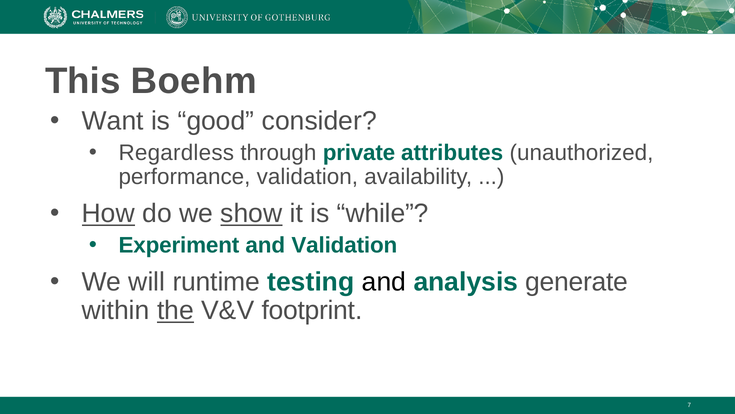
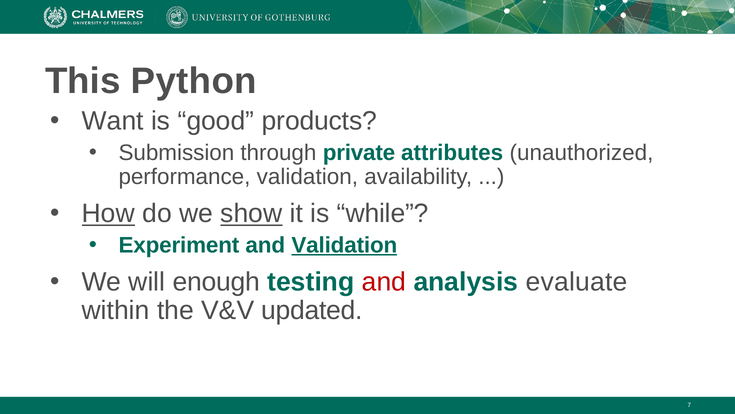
Boehm: Boehm -> Python (194, 81)
consider: consider -> products (319, 121)
Regardless: Regardless -> Submission (176, 152)
Validation underline: none -> present (344, 245)
runtime: runtime -> enough (216, 282)
and colour: black -> red (384, 282)
generate: generate -> evaluate (577, 282)
the underline: present -> none (175, 310)
footprint: footprint -> updated (312, 310)
